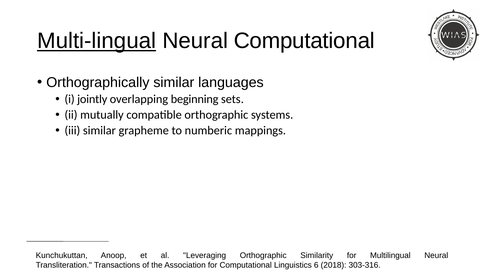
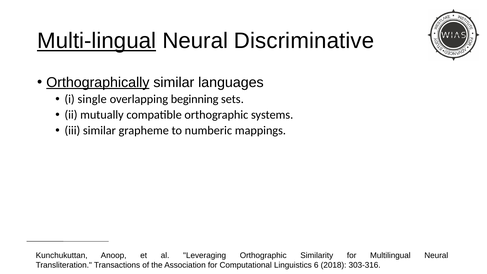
Neural Computational: Computational -> Discriminative (304, 41)
Orthographically underline: none -> present (98, 82)
jointly: jointly -> single (92, 99)
